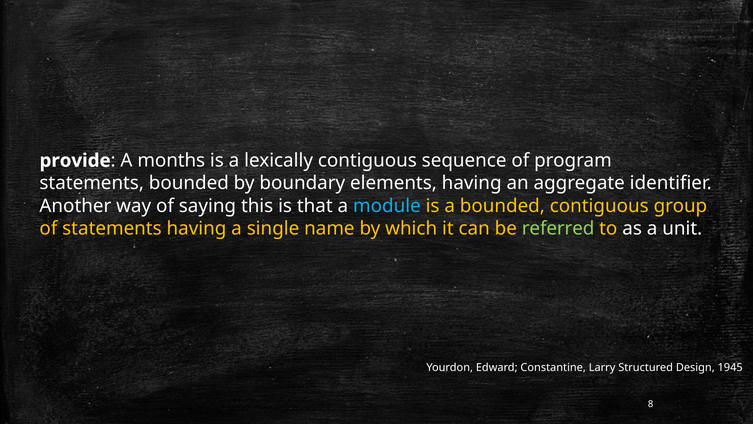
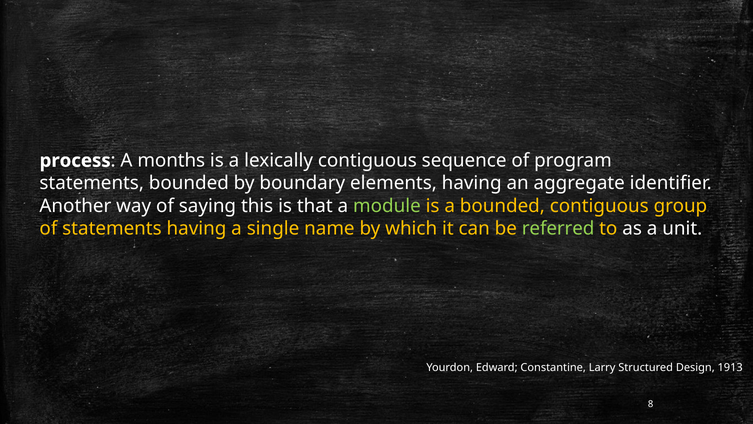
provide: provide -> process (75, 160)
module colour: light blue -> light green (387, 206)
1945: 1945 -> 1913 (730, 367)
